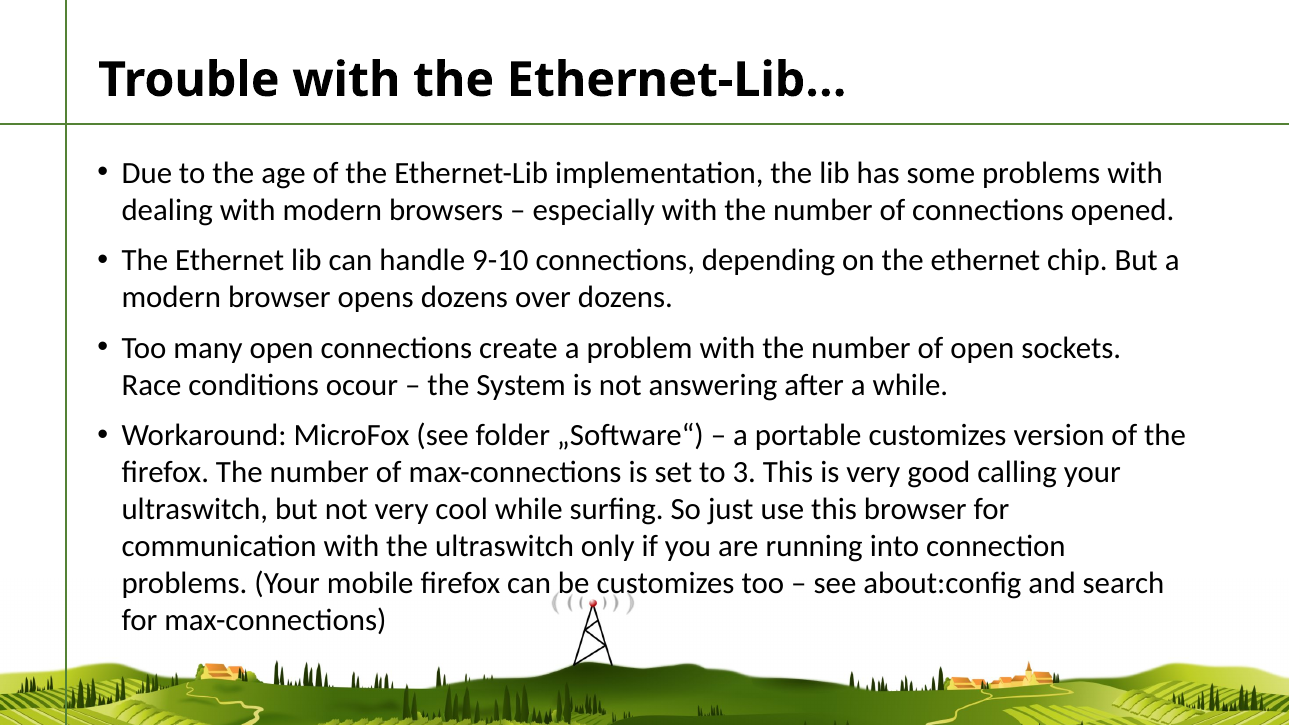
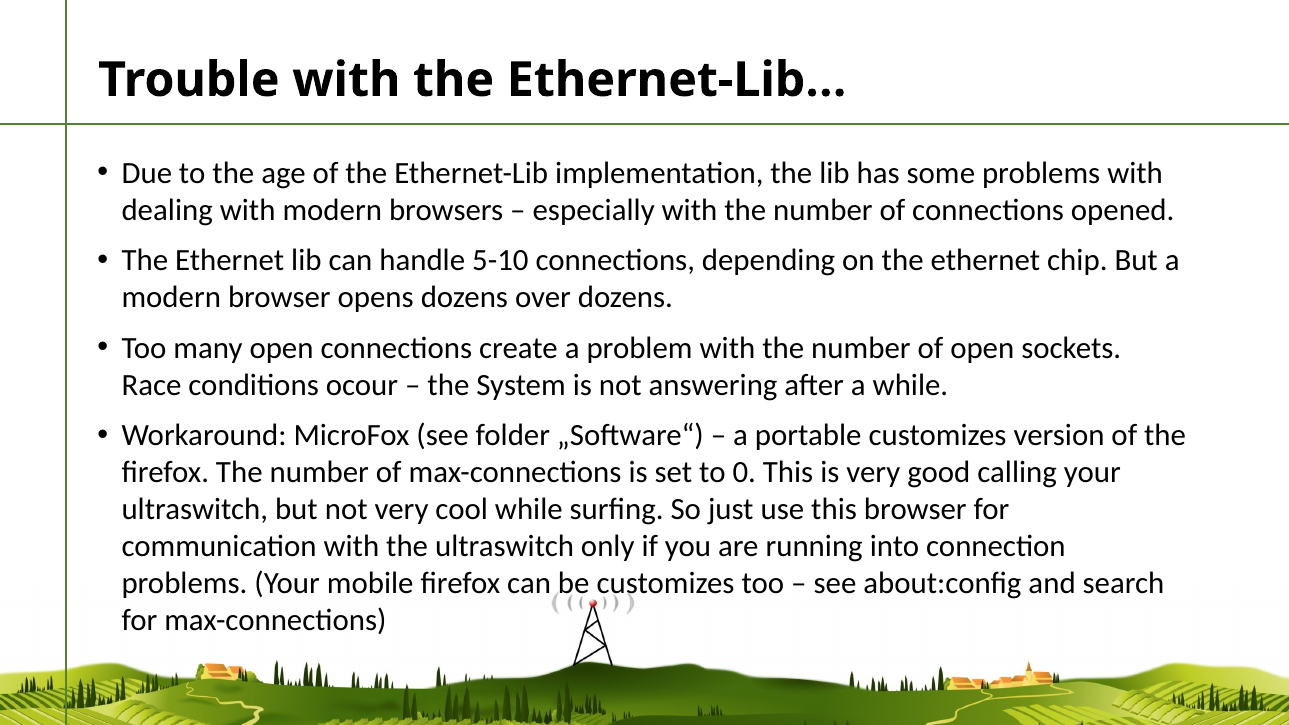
9-10: 9-10 -> 5-10 (500, 261)
3: 3 -> 0 (744, 473)
